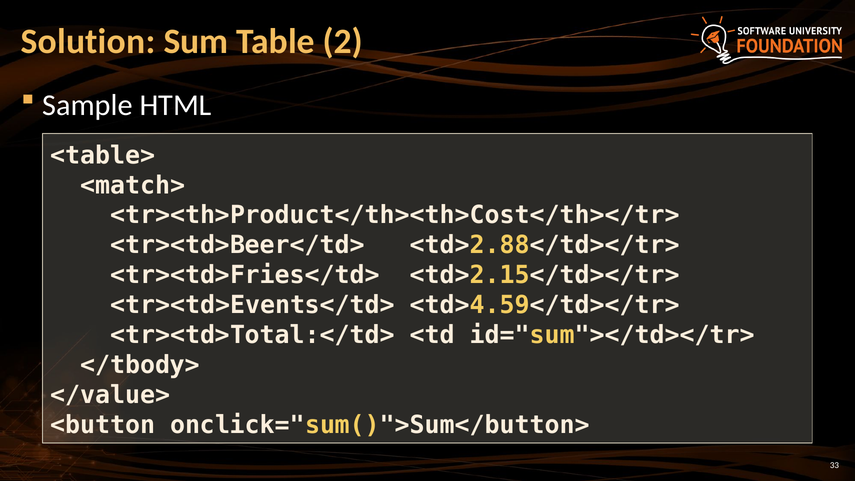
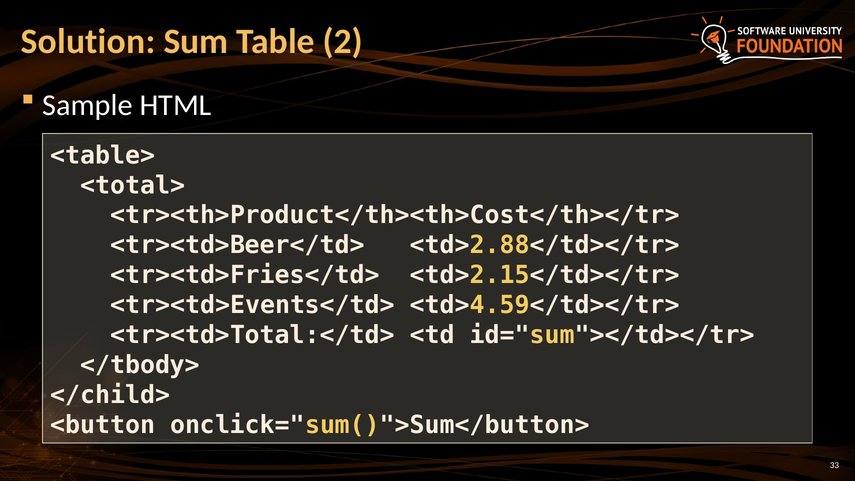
<match>: <match> -> <total> (133, 185)
</value>: </value> -> </child> (110, 395)
